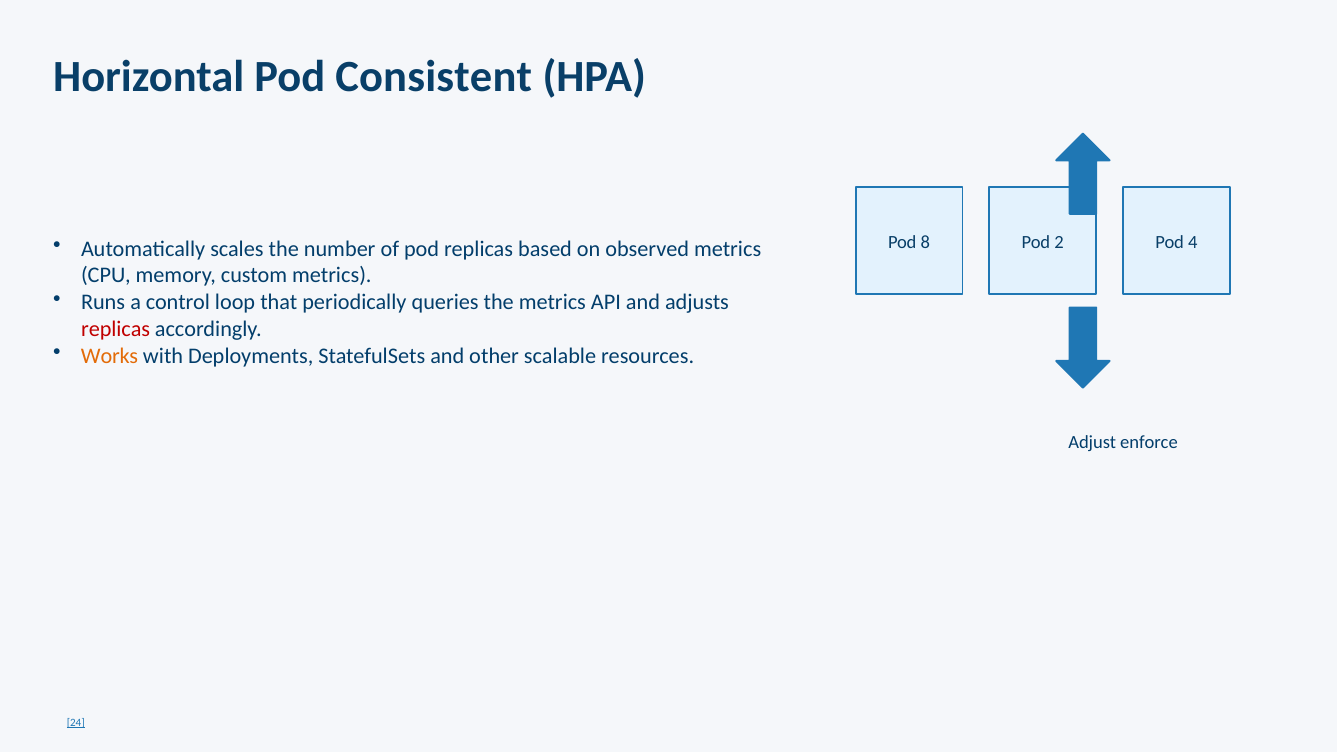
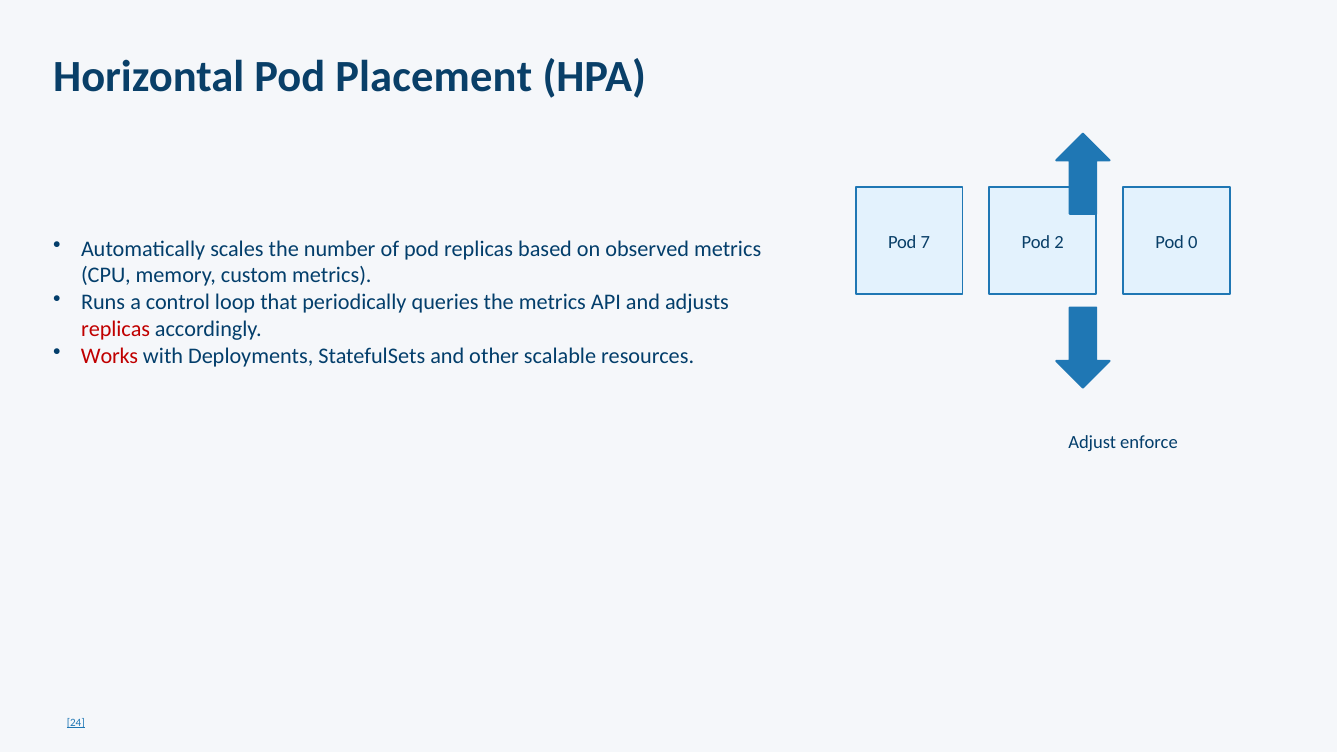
Consistent: Consistent -> Placement (434, 77)
8: 8 -> 7 (925, 242)
4: 4 -> 0 (1193, 242)
Works colour: orange -> red (110, 356)
